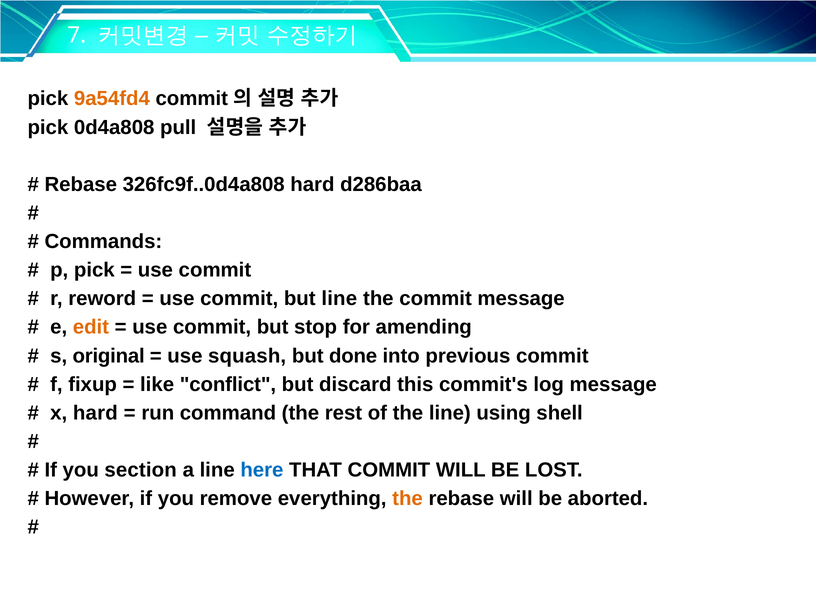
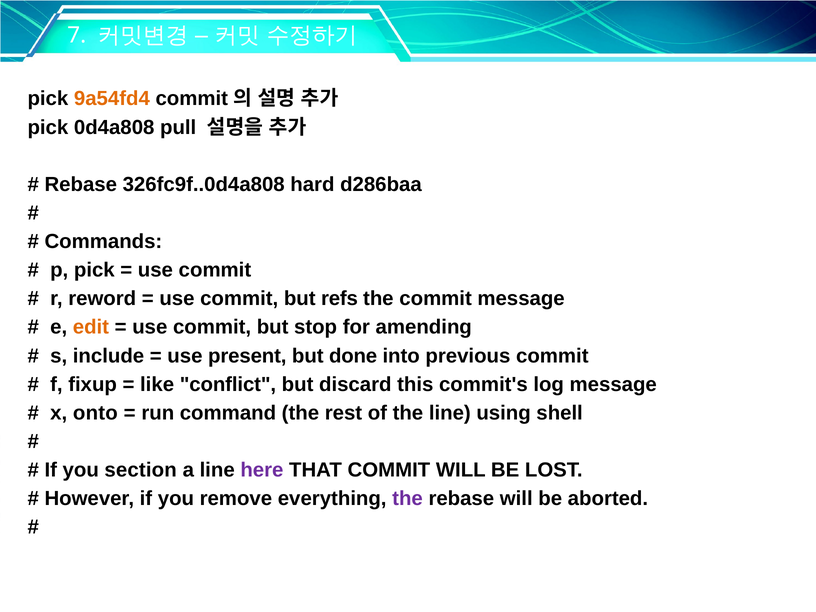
but line: line -> refs (339, 299)
original: original -> include (108, 356)
squash: squash -> present (247, 356)
x hard: hard -> onto (95, 413)
here colour: blue -> purple (262, 470)
the colour: orange -> purple (407, 499)
